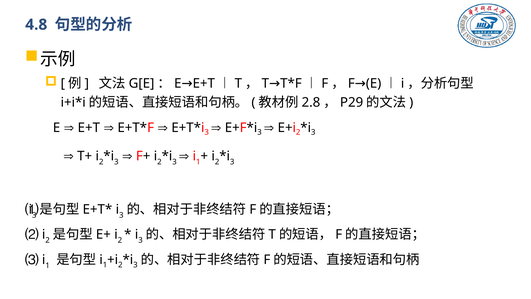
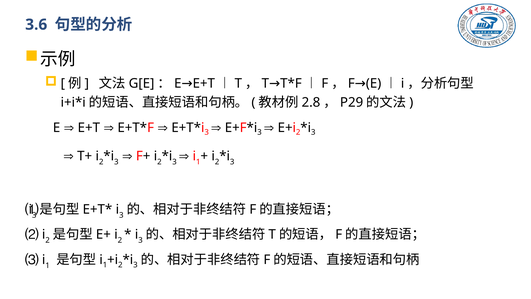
4.8: 4.8 -> 3.6 (36, 25)
